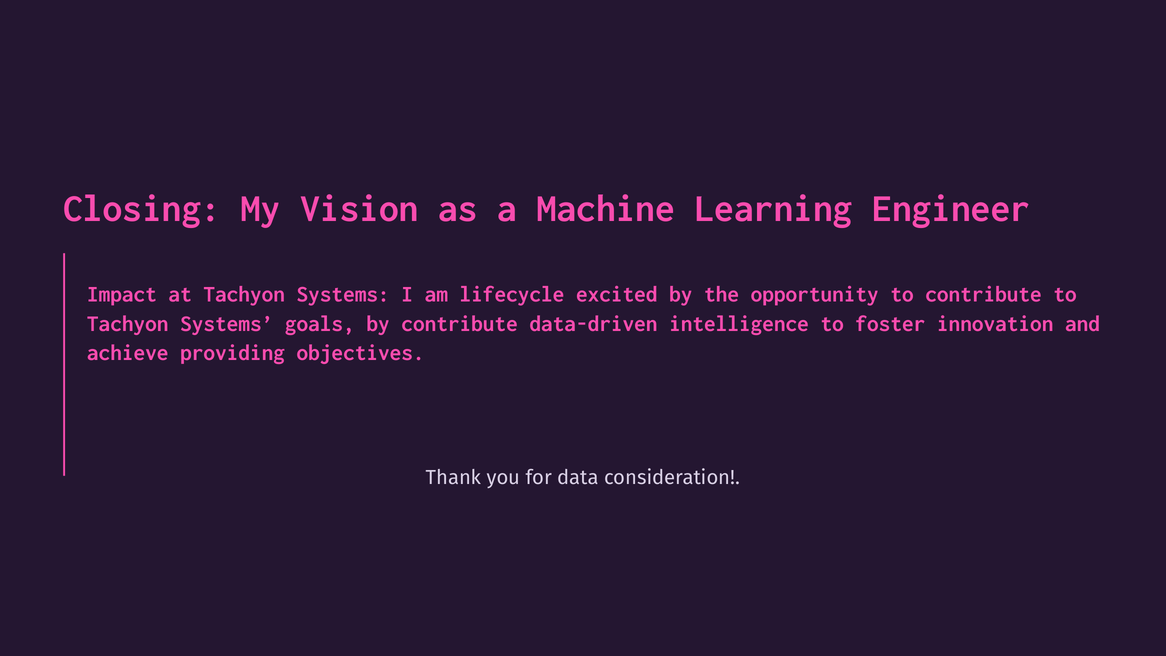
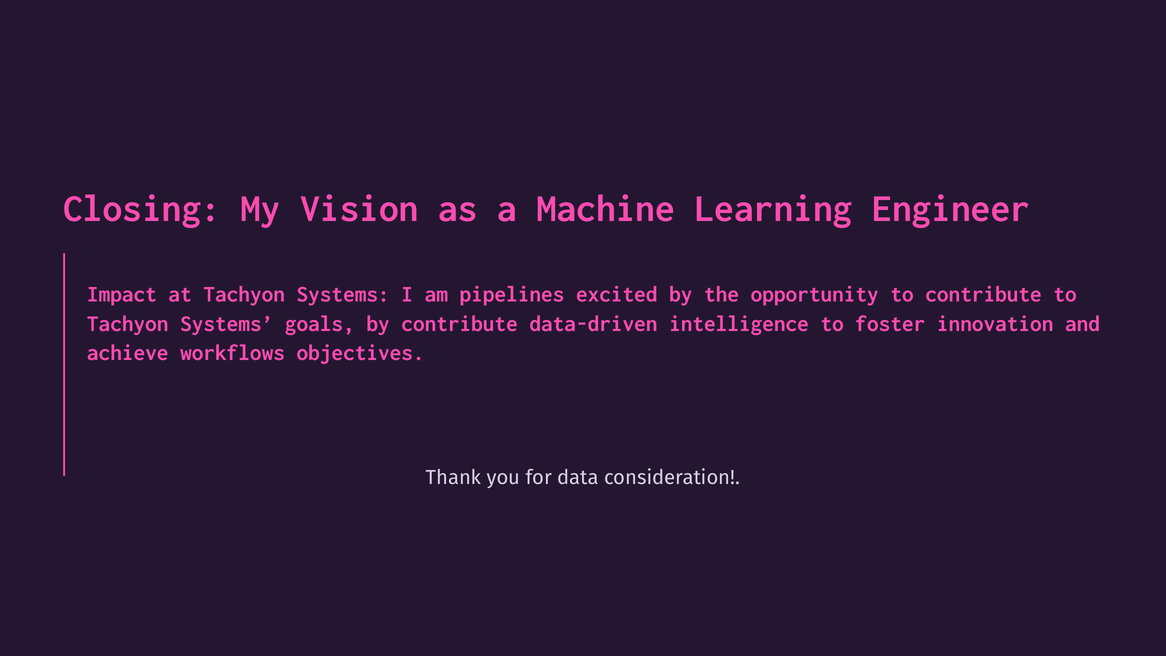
lifecycle: lifecycle -> pipelines (512, 294)
providing: providing -> workflows (233, 353)
